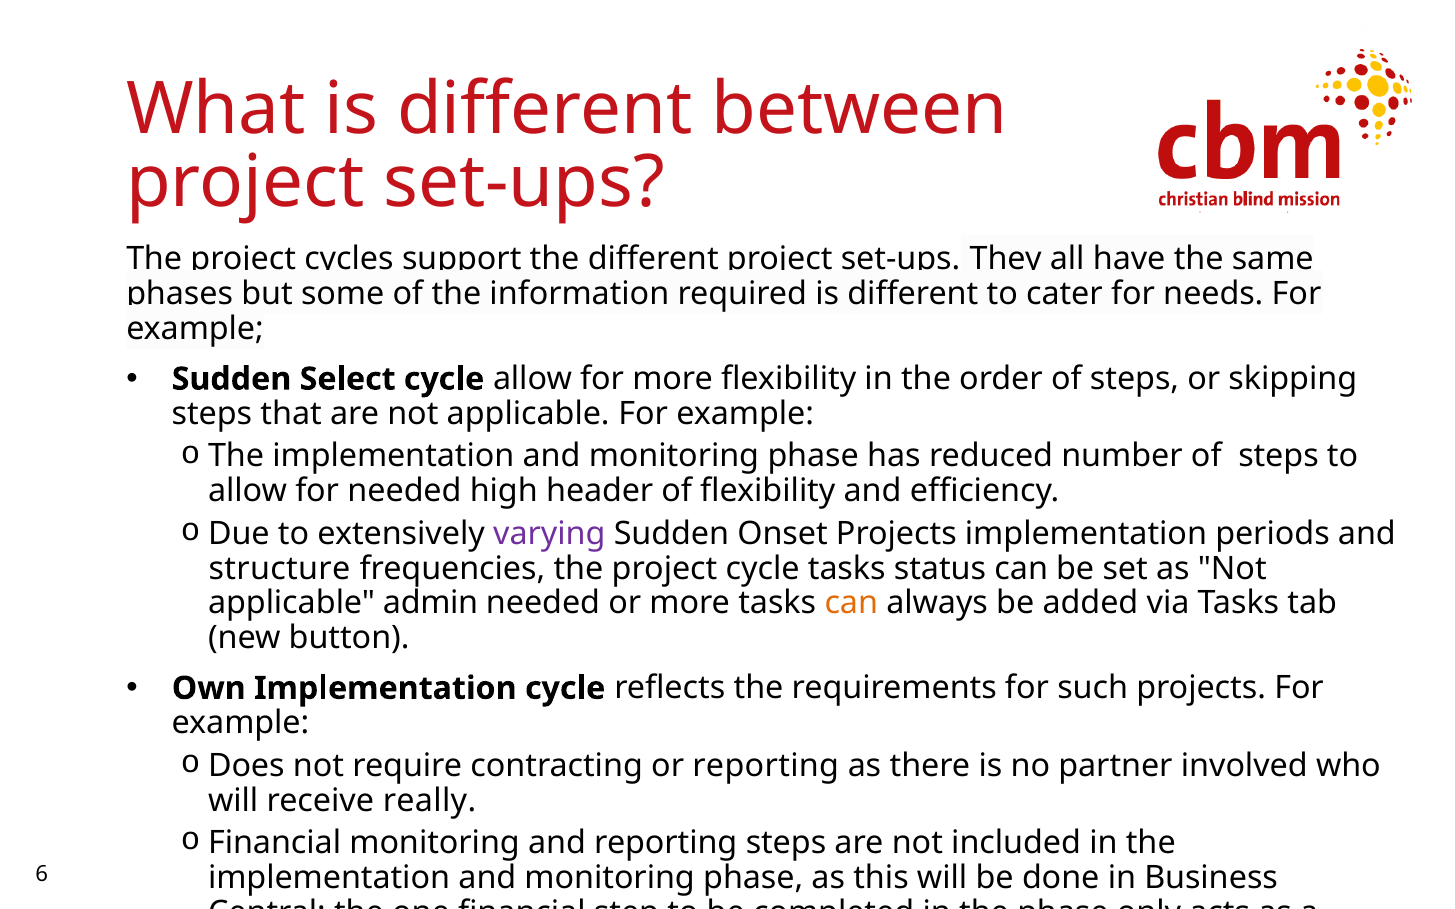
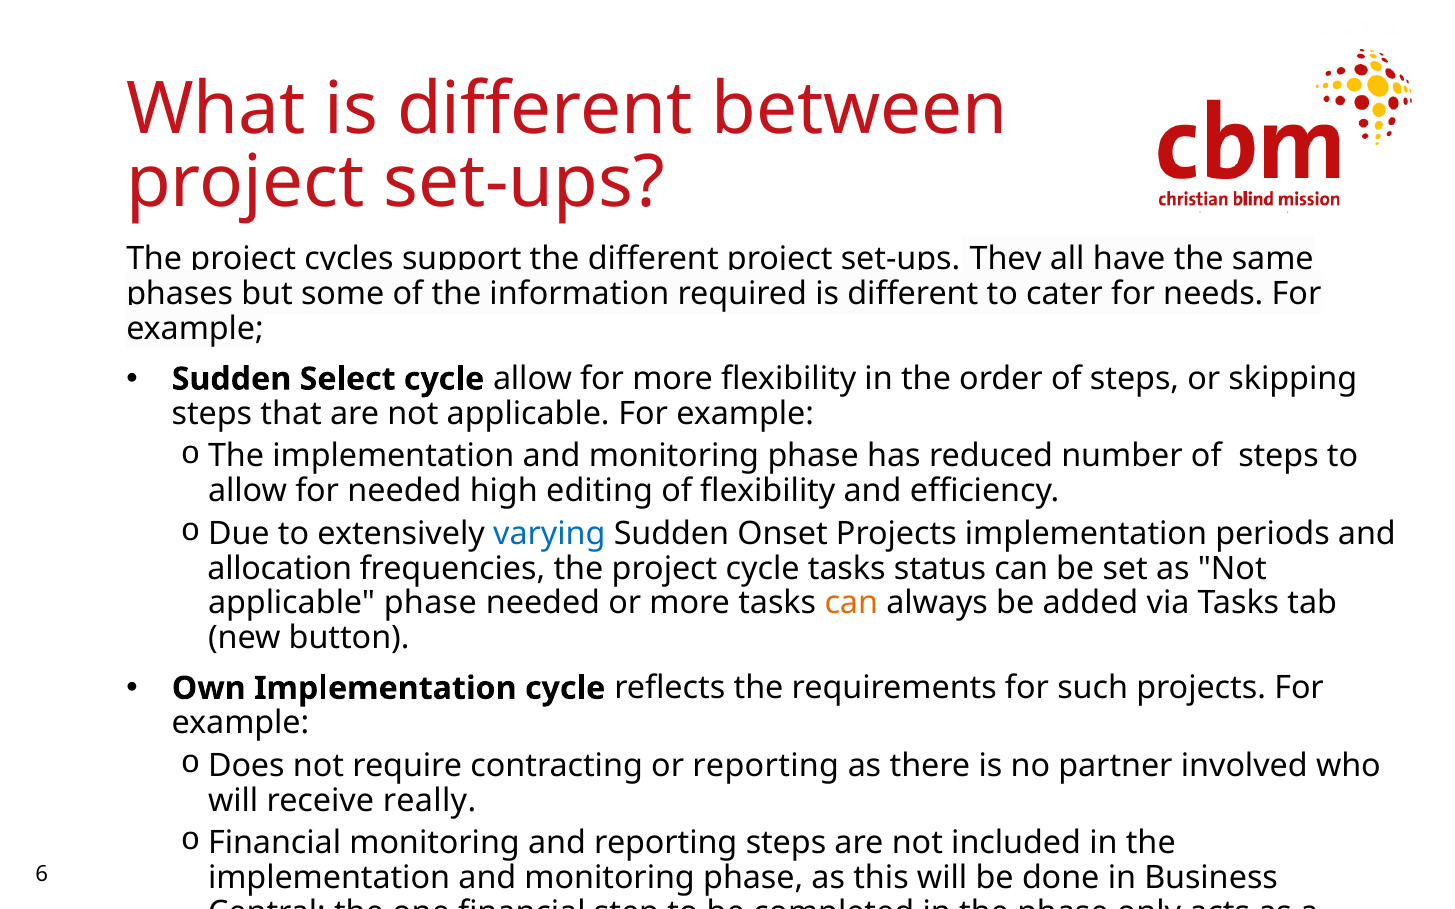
header: header -> editing (600, 491)
varying colour: purple -> blue (549, 534)
structure: structure -> allocation (280, 569)
applicable admin: admin -> phase (430, 604)
